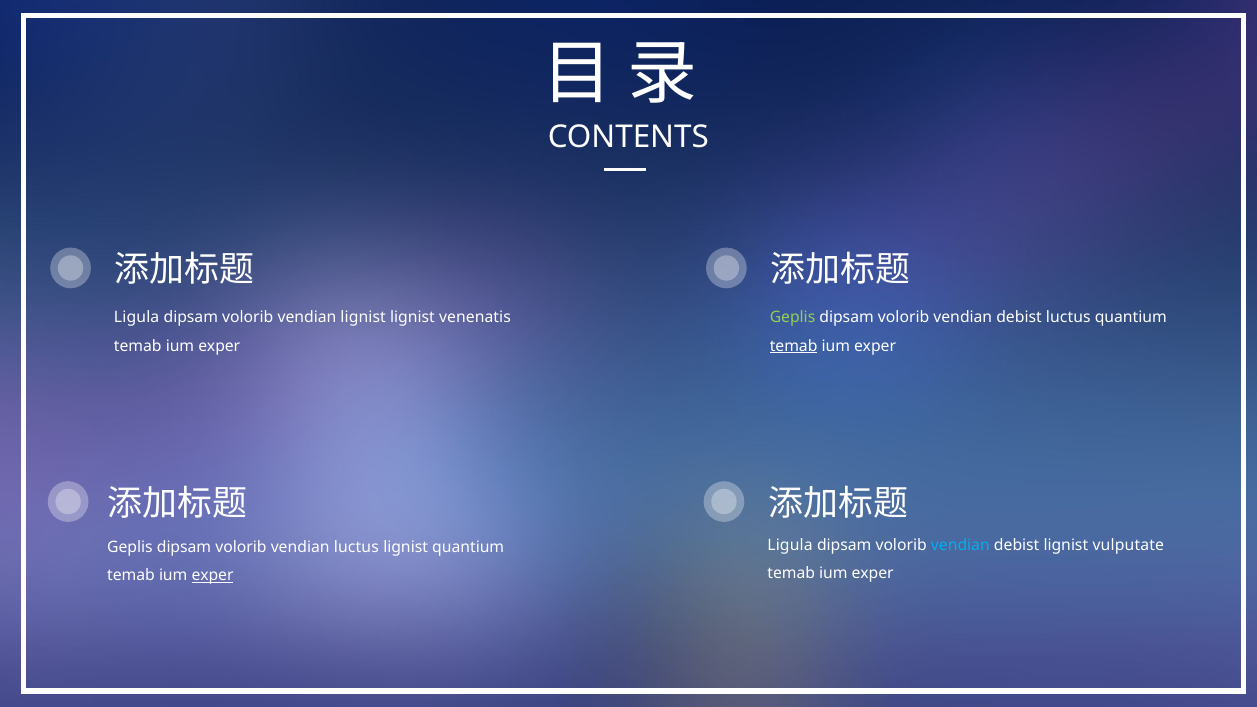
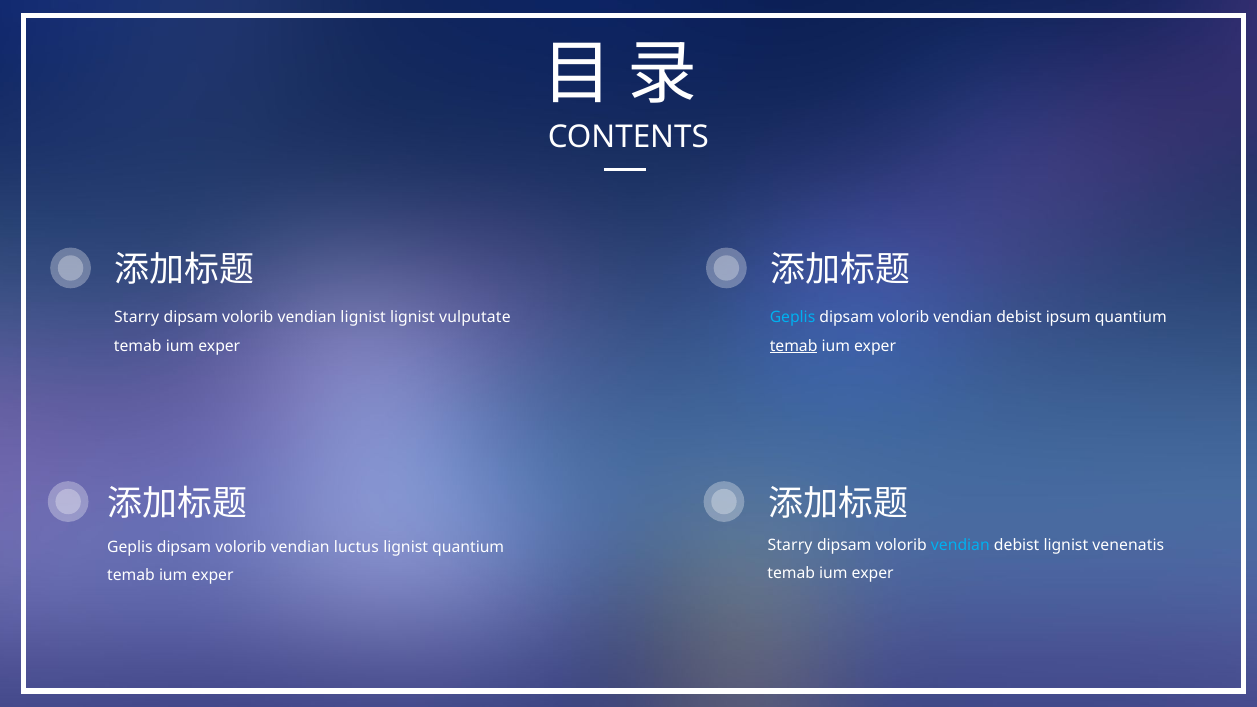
Ligula: Ligula -> Starry (137, 318)
venenatis: venenatis -> vulputate (475, 318)
Geplis colour: light green -> light blue (793, 318)
debist luctus: luctus -> ipsum (1068, 318)
Ligula: Ligula -> Starry (790, 545)
vulputate: vulputate -> venenatis (1128, 545)
exper underline: present -> none (213, 576)
